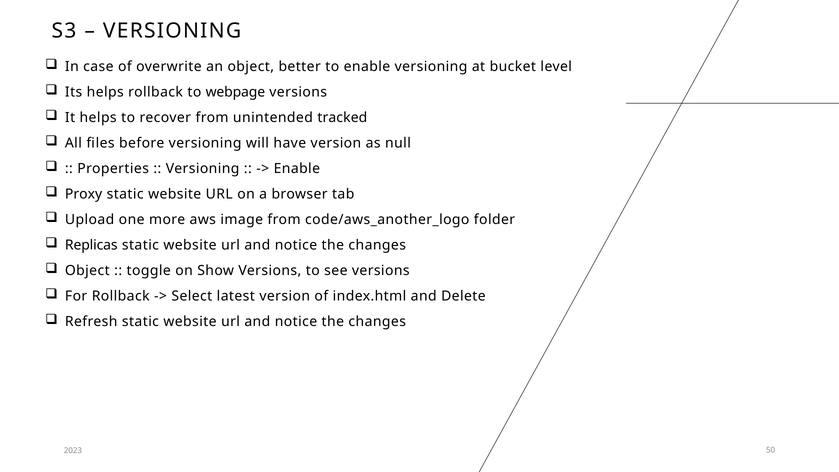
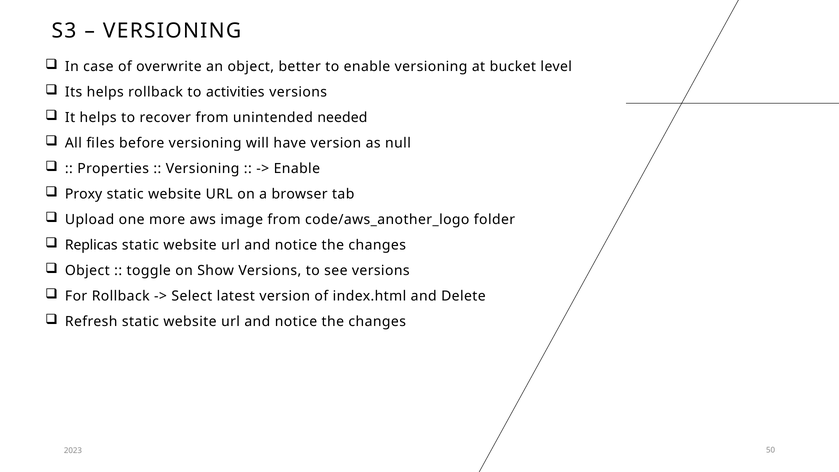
webpage: webpage -> activities (235, 92)
tracked: tracked -> needed (342, 118)
